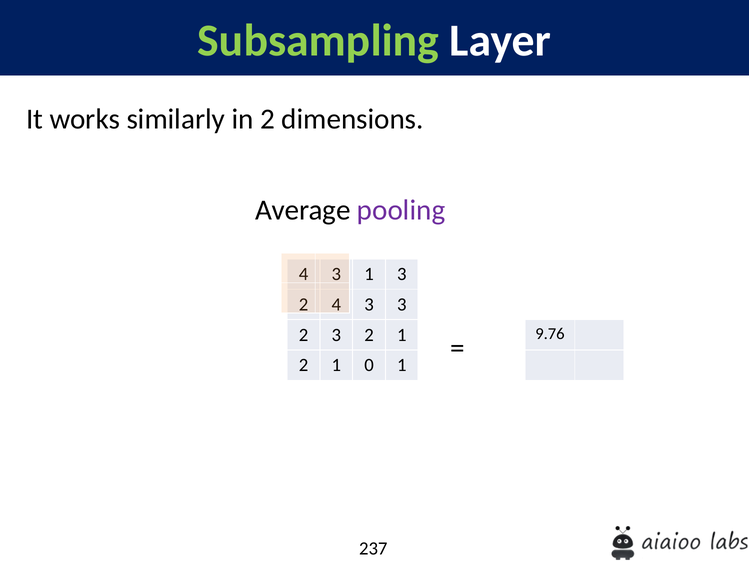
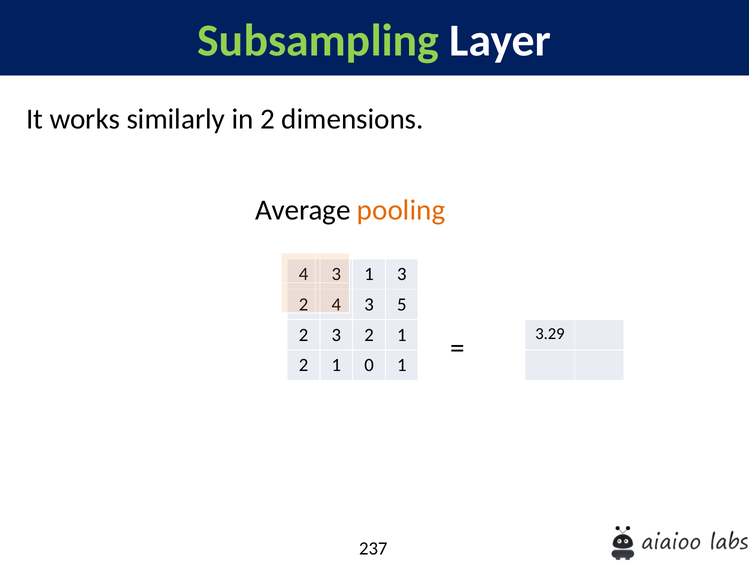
pooling colour: purple -> orange (401, 210)
3 3: 3 -> 5 (402, 305)
9.76: 9.76 -> 3.29 (550, 334)
